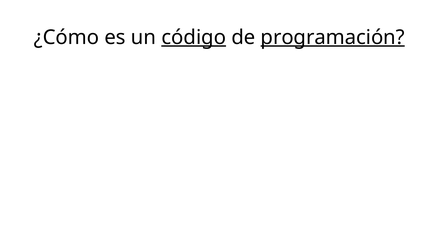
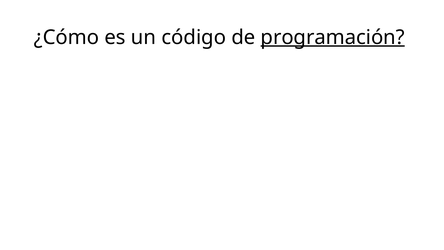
código underline: present -> none (194, 37)
